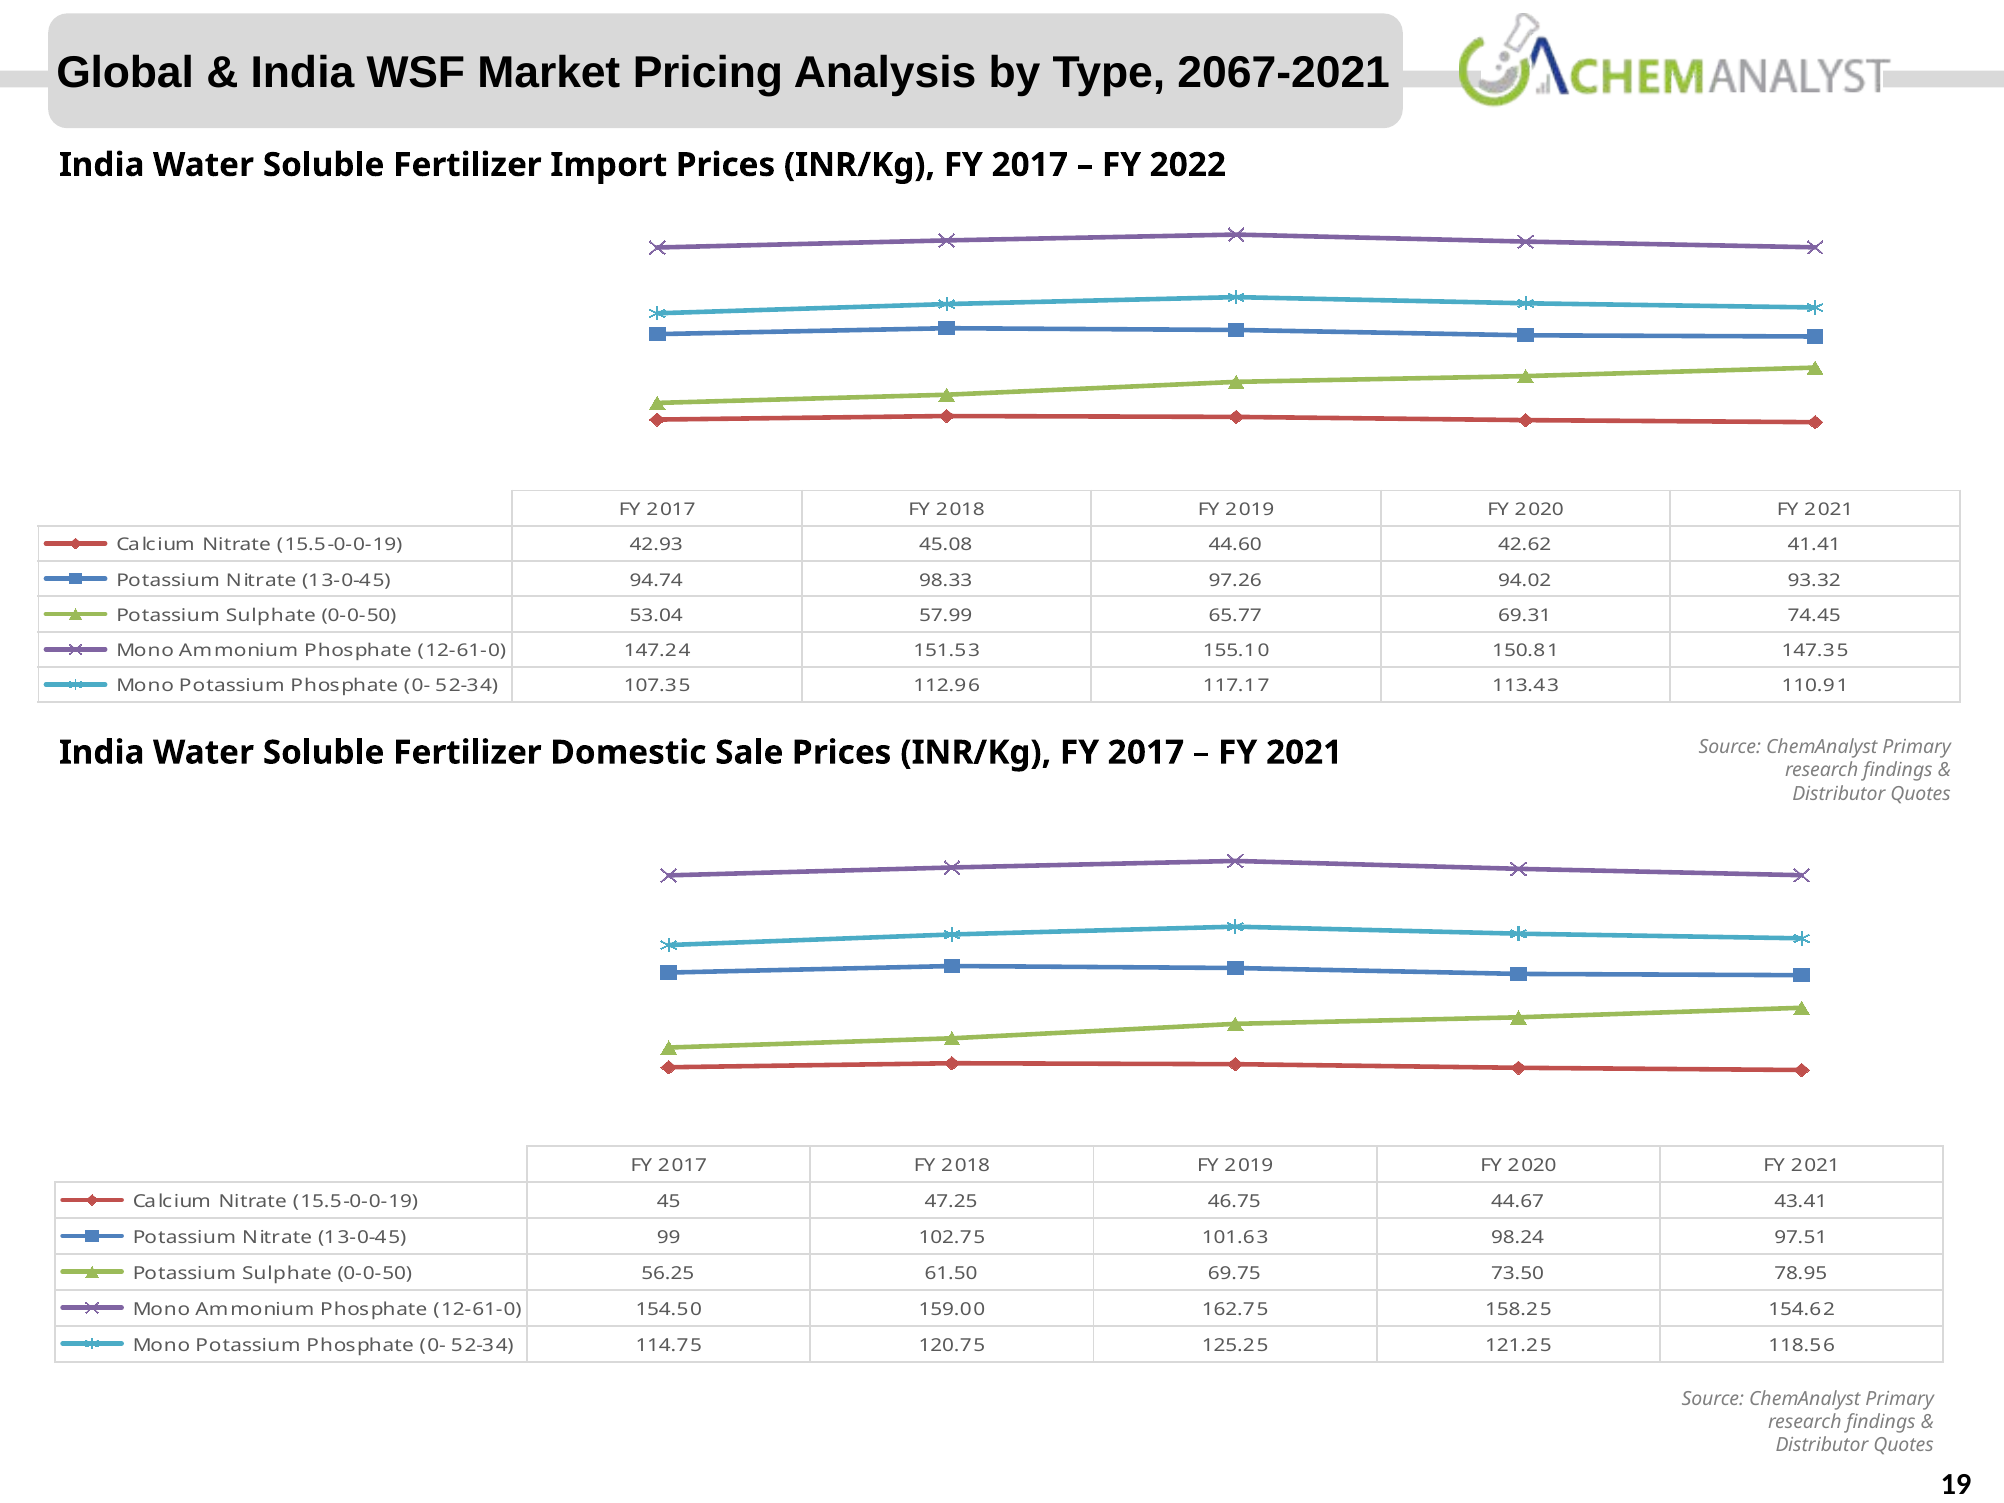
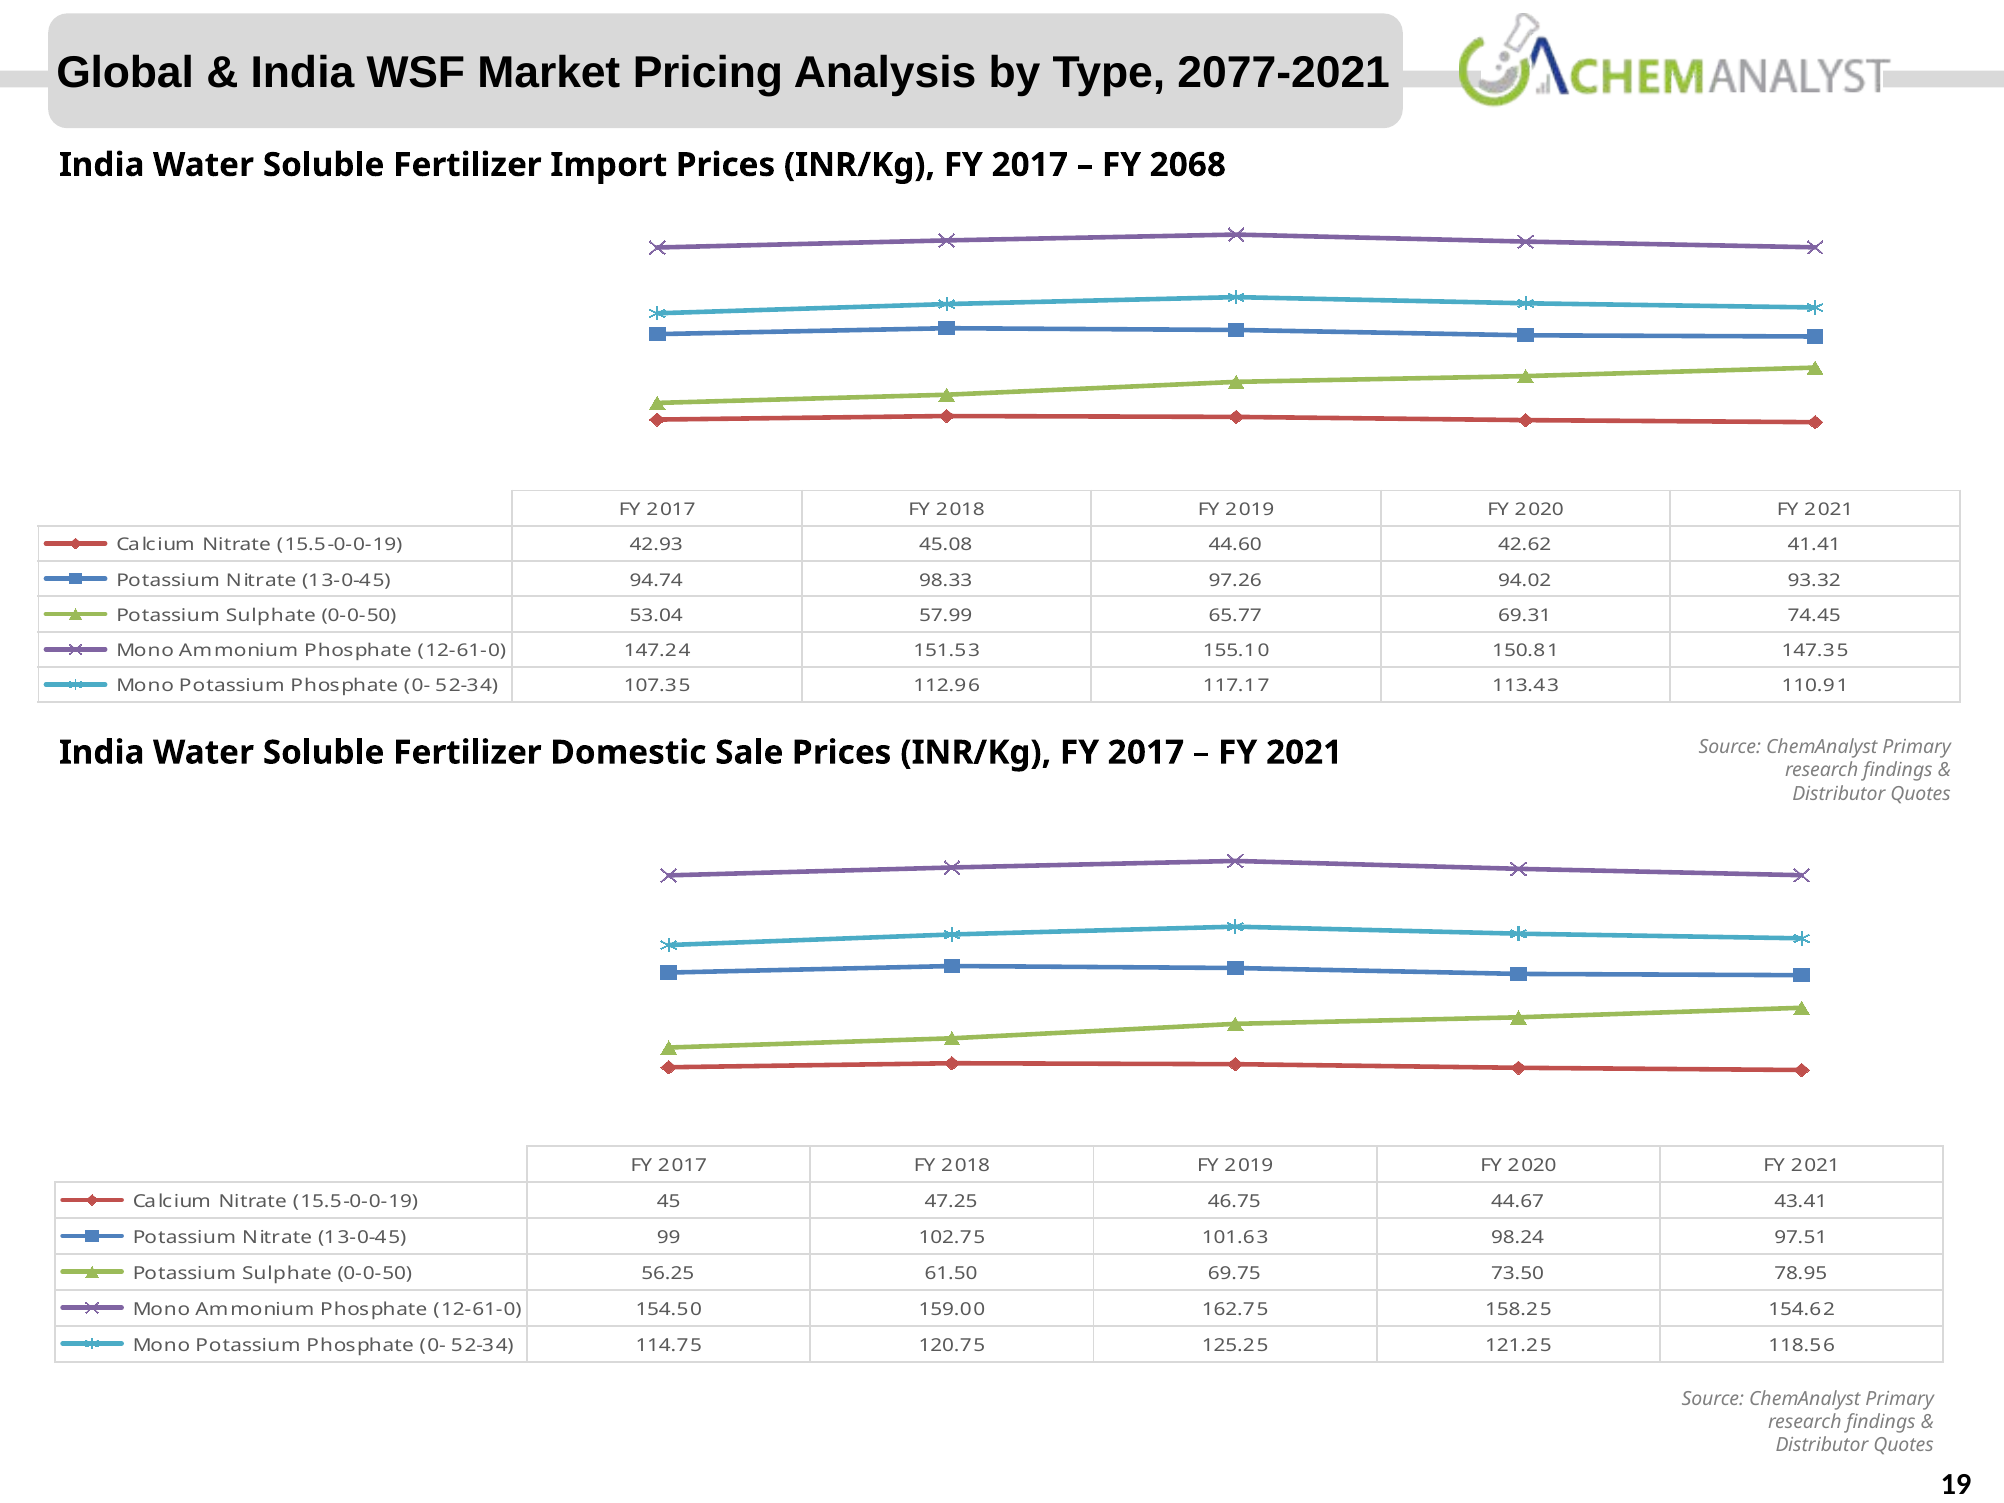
2067-2021: 2067-2021 -> 2077-2021 (1284, 73)
2022: 2022 -> 2068 (1188, 165)
